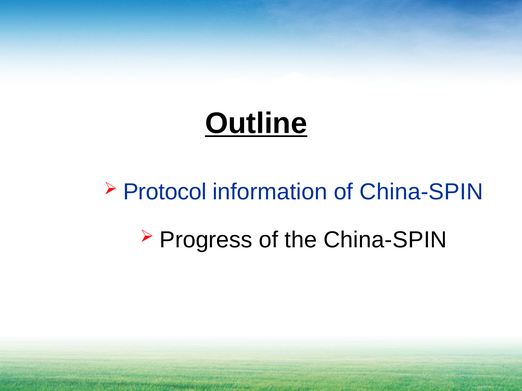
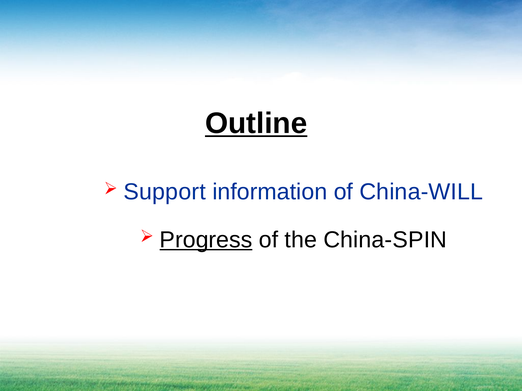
Protocol: Protocol -> Support (165, 192)
of China-SPIN: China-SPIN -> China-WILL (421, 192)
Progress underline: none -> present (206, 240)
